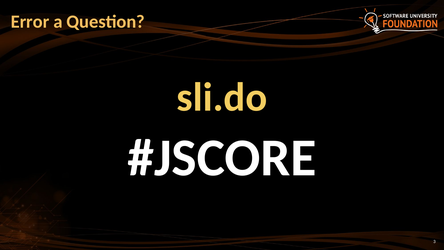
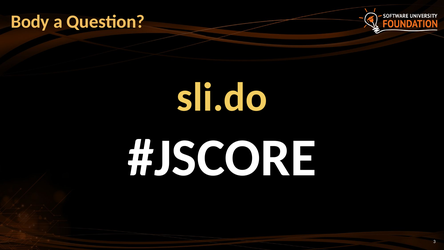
Error: Error -> Body (30, 22)
